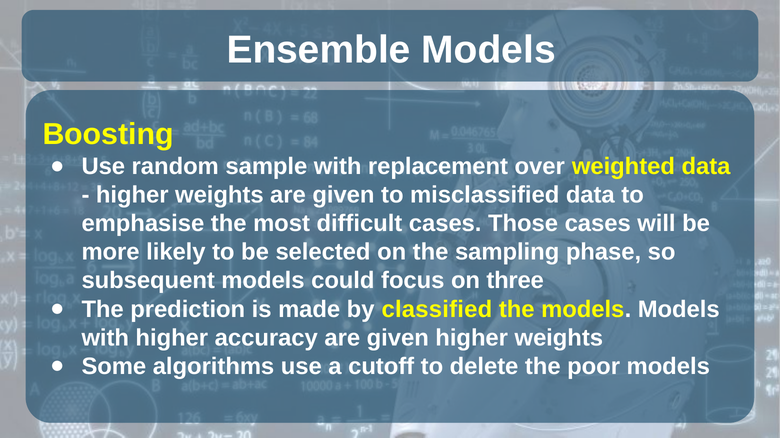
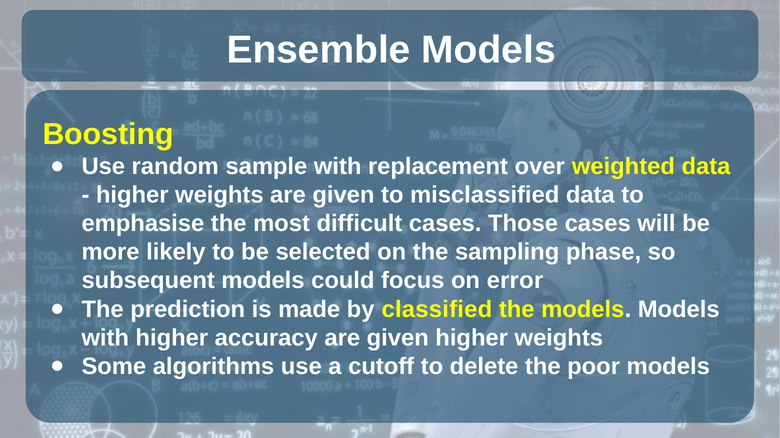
three: three -> error (515, 281)
